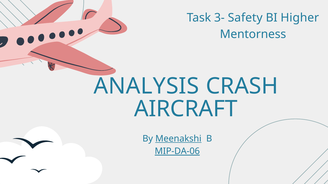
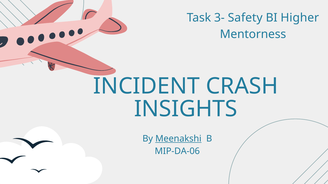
ANALYSIS: ANALYSIS -> INCIDENT (147, 86)
AIRCRAFT: AIRCRAFT -> INSIGHTS (186, 109)
MIP-DA-06 underline: present -> none (177, 152)
